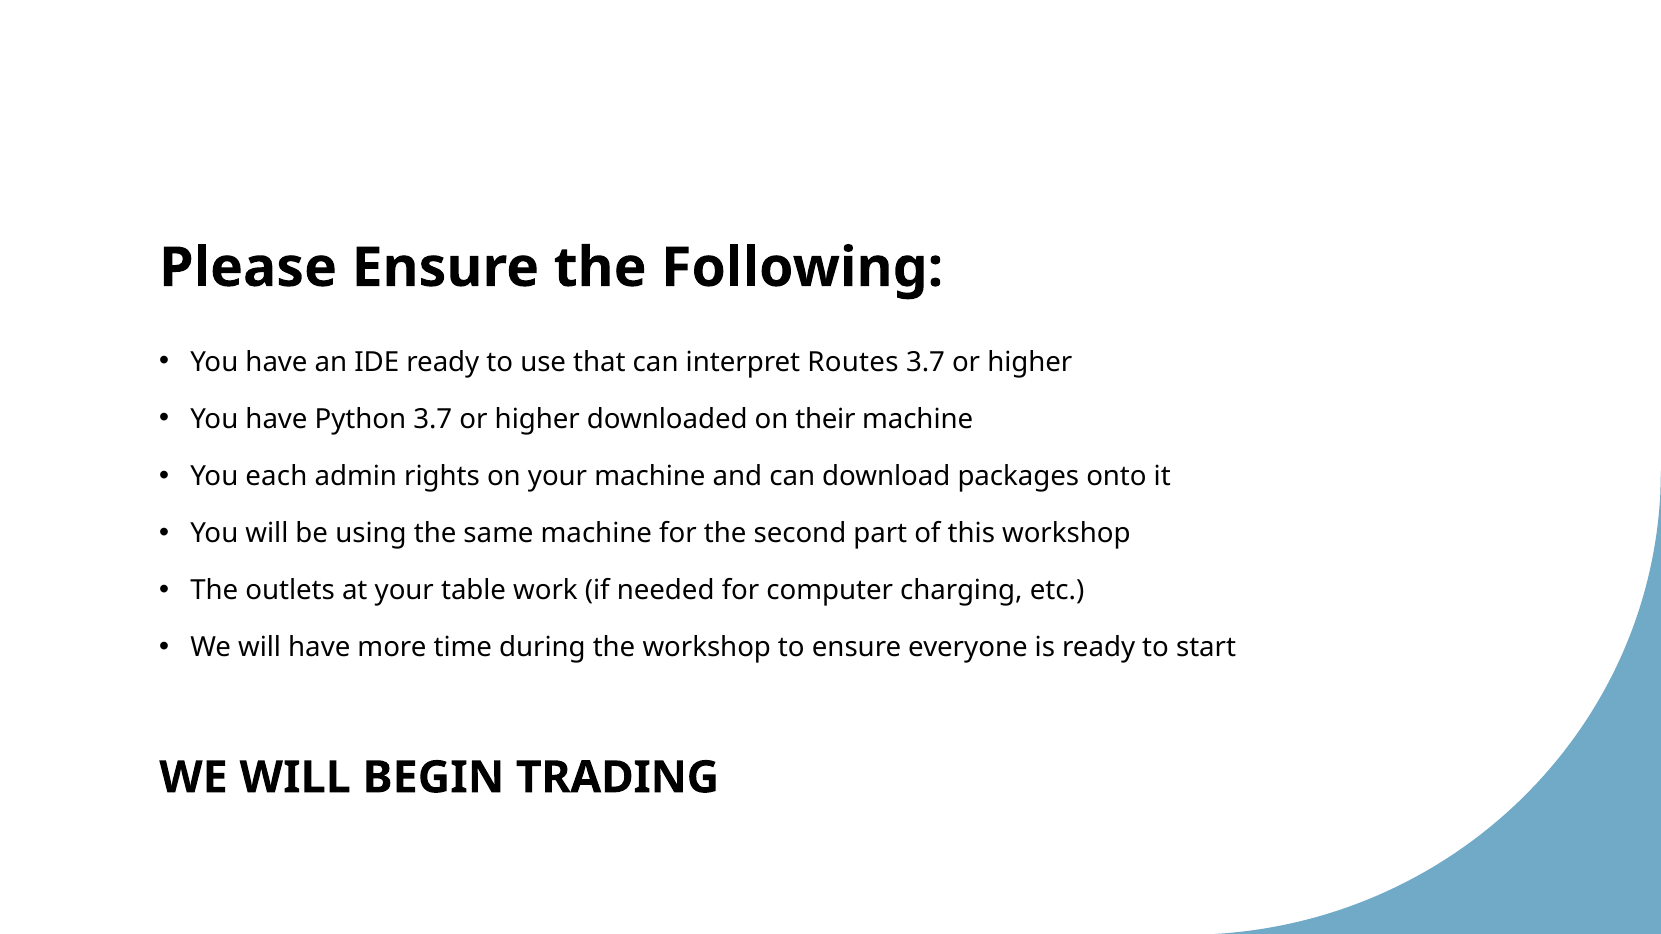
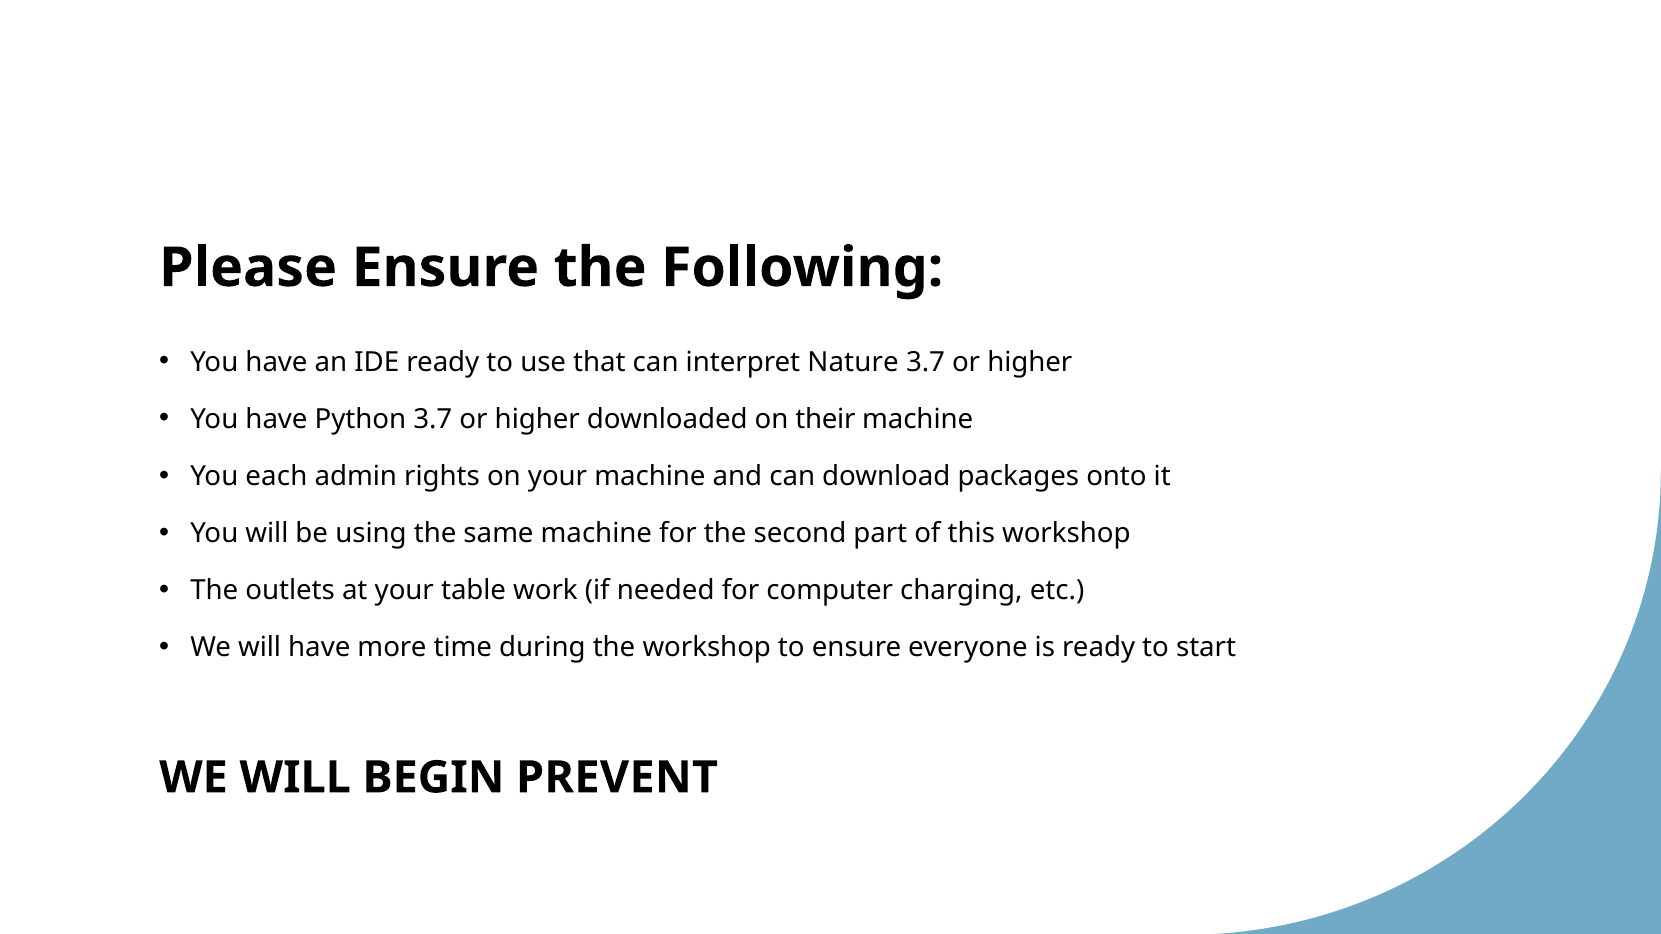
Routes: Routes -> Nature (853, 362)
TRADING: TRADING -> PREVENT (617, 778)
